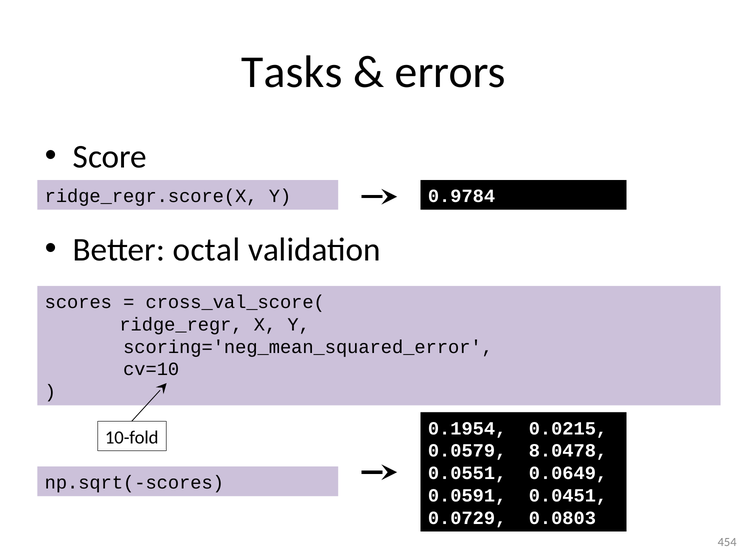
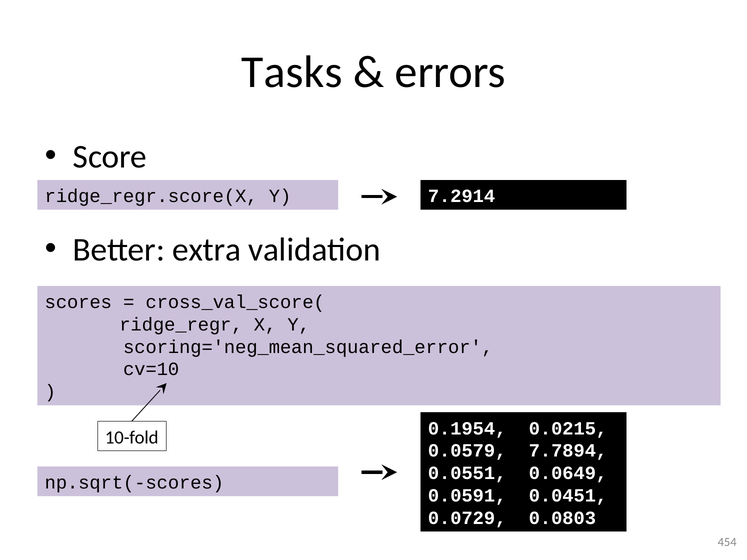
0.9784: 0.9784 -> 7.2914 (462, 196)
octal: octal -> extra (207, 250)
8.0478: 8.0478 -> 7.7894 (568, 451)
